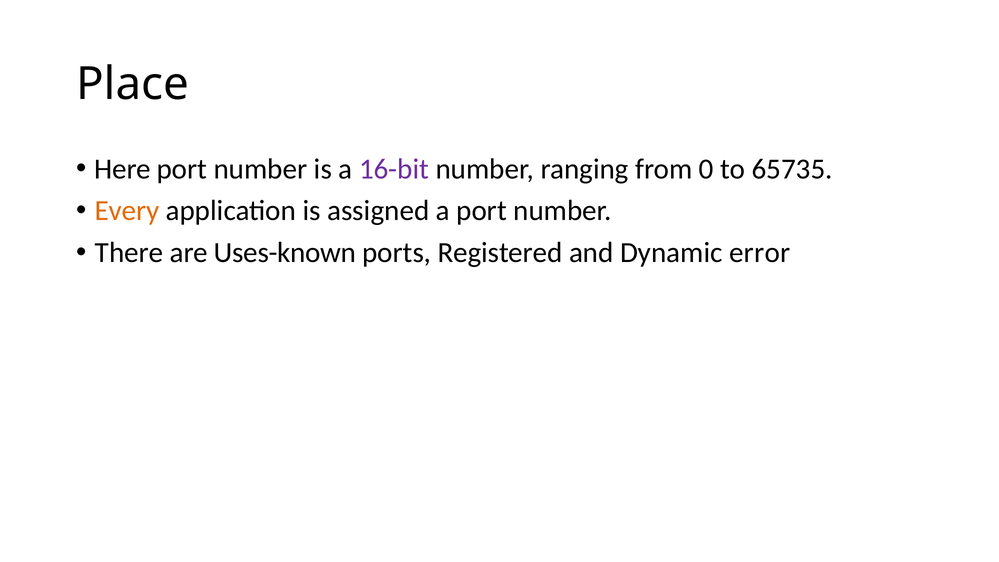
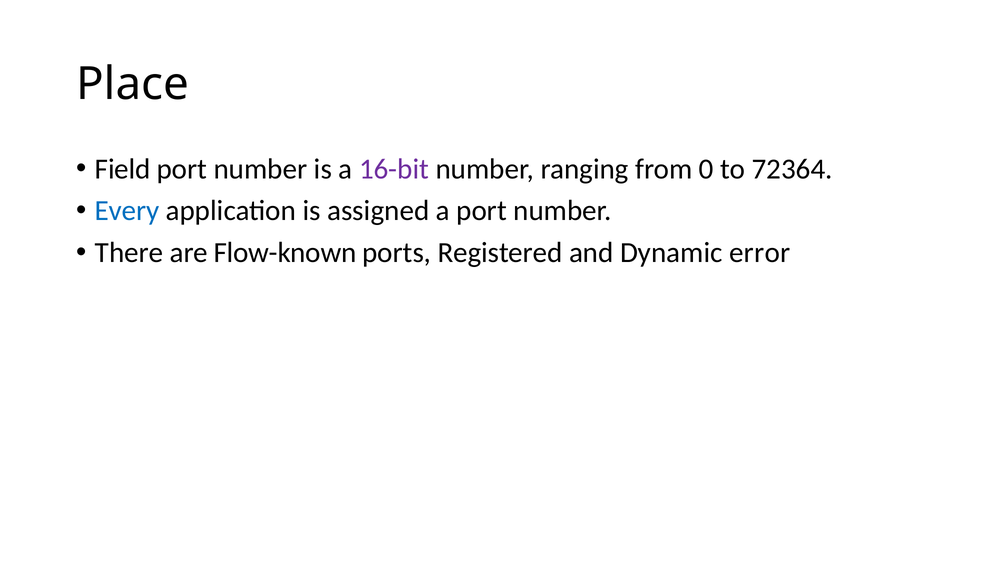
Here: Here -> Field (123, 169)
65735: 65735 -> 72364 (792, 169)
Every colour: orange -> blue (127, 211)
Uses-known: Uses-known -> Flow-known (285, 253)
